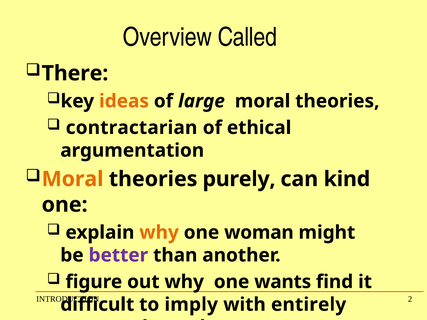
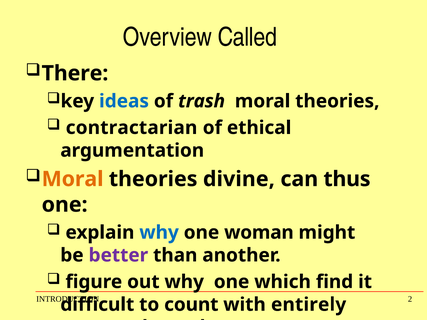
ideas colour: orange -> blue (124, 101)
large: large -> trash (202, 101)
purely: purely -> divine (239, 179)
kind: kind -> thus (347, 179)
why colour: orange -> blue (159, 233)
wants: wants -> which (283, 282)
imply: imply -> count (191, 305)
